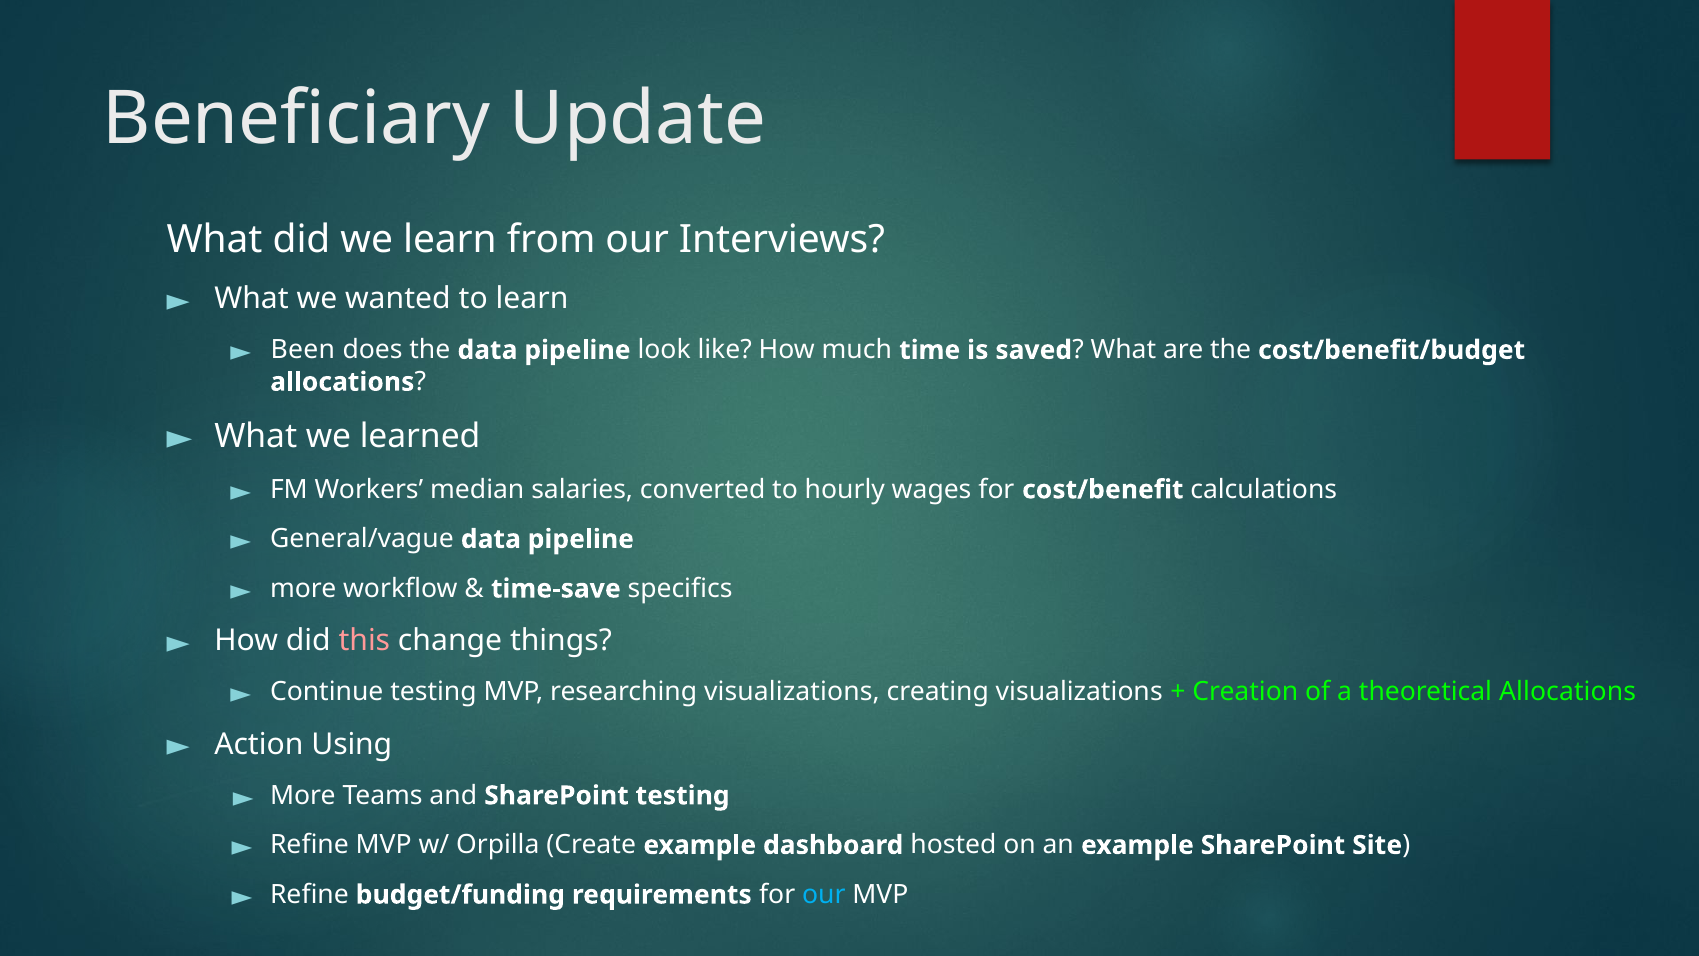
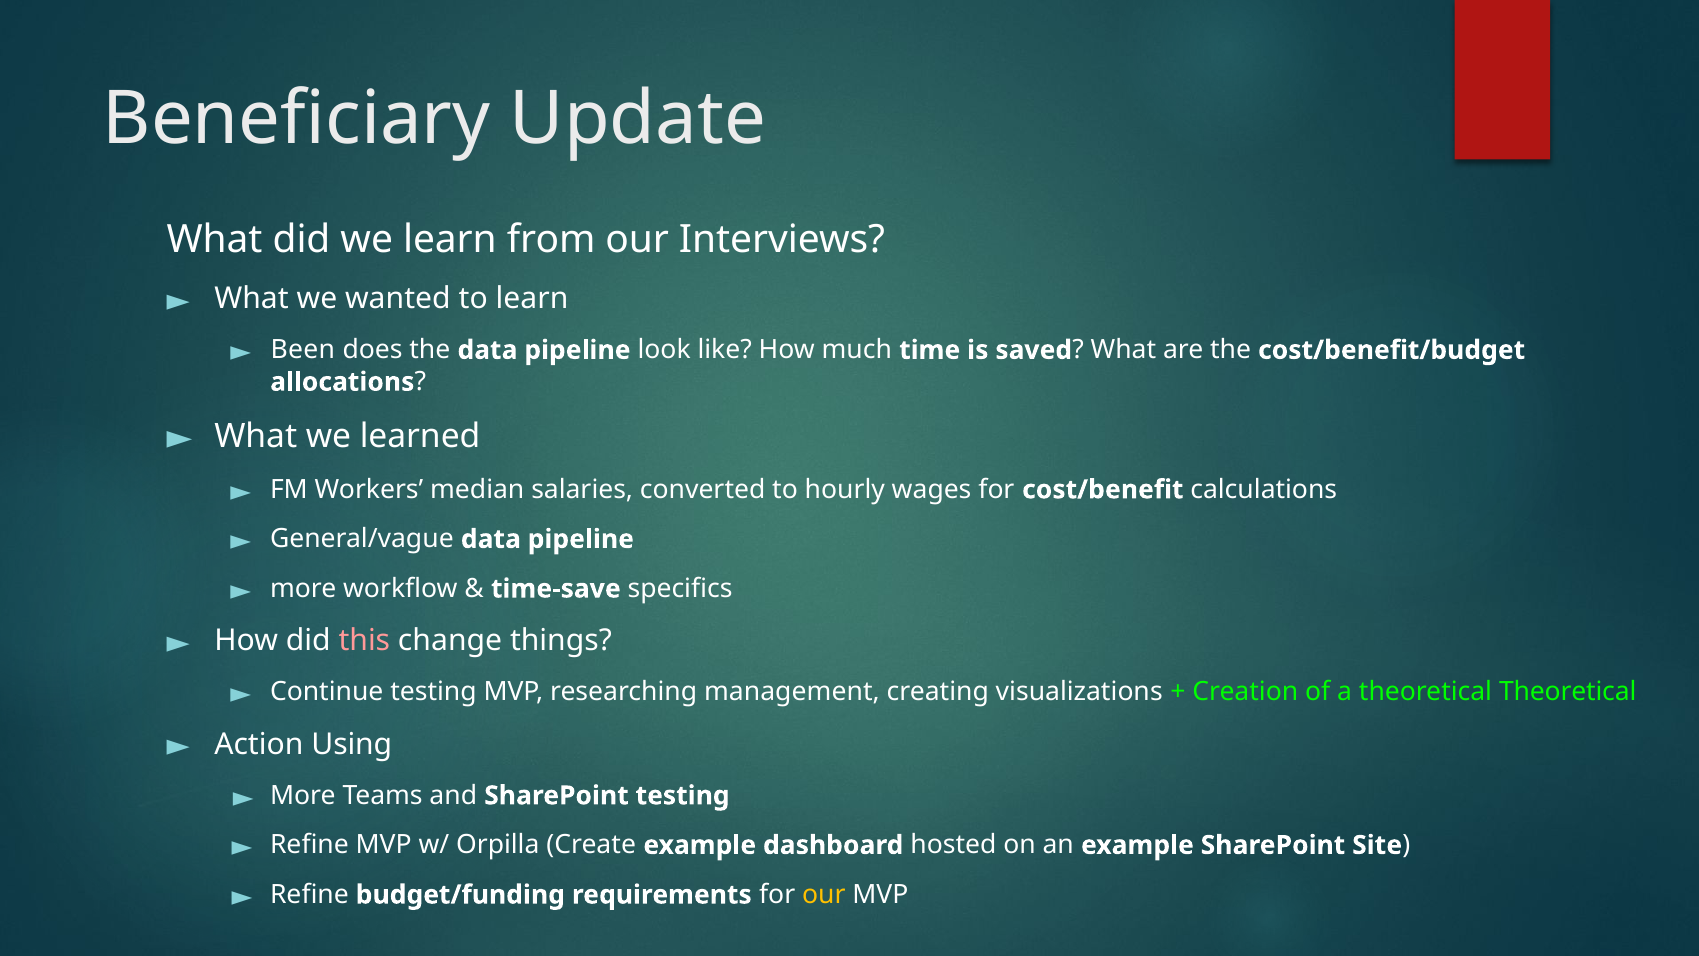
researching visualizations: visualizations -> management (792, 692)
theoretical Allocations: Allocations -> Theoretical (1568, 692)
our colour: light blue -> yellow (824, 894)
